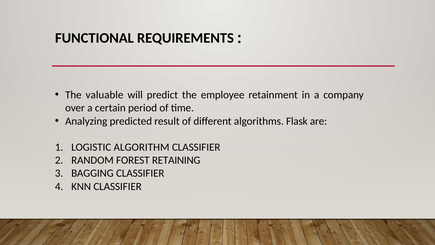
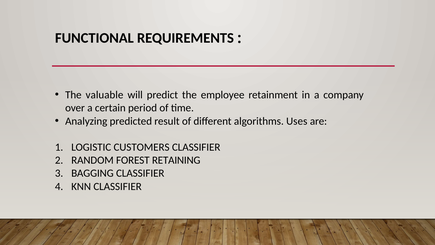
Flask: Flask -> Uses (297, 121)
ALGORITHM: ALGORITHM -> CUSTOMERS (142, 147)
